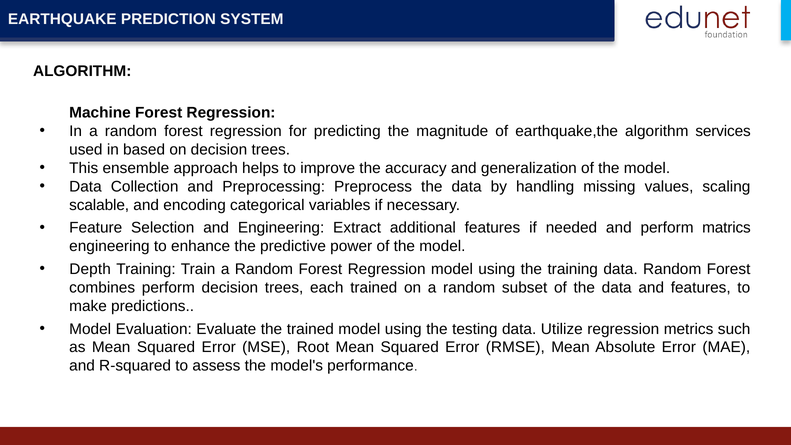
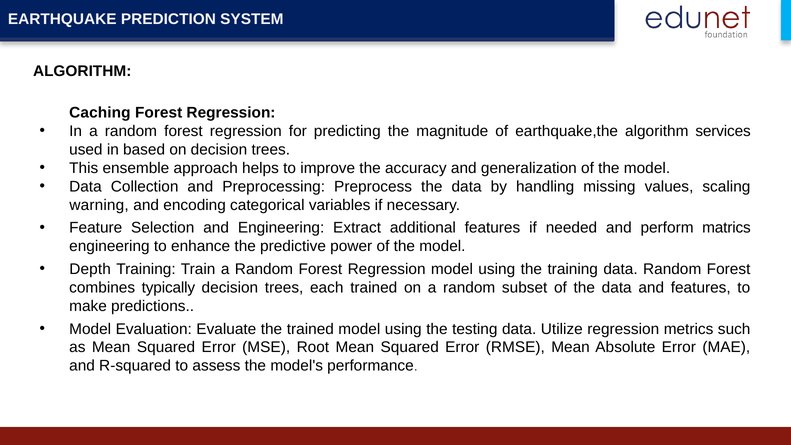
Machine: Machine -> Caching (100, 113)
scalable: scalable -> warning (99, 205)
combines perform: perform -> typically (168, 288)
